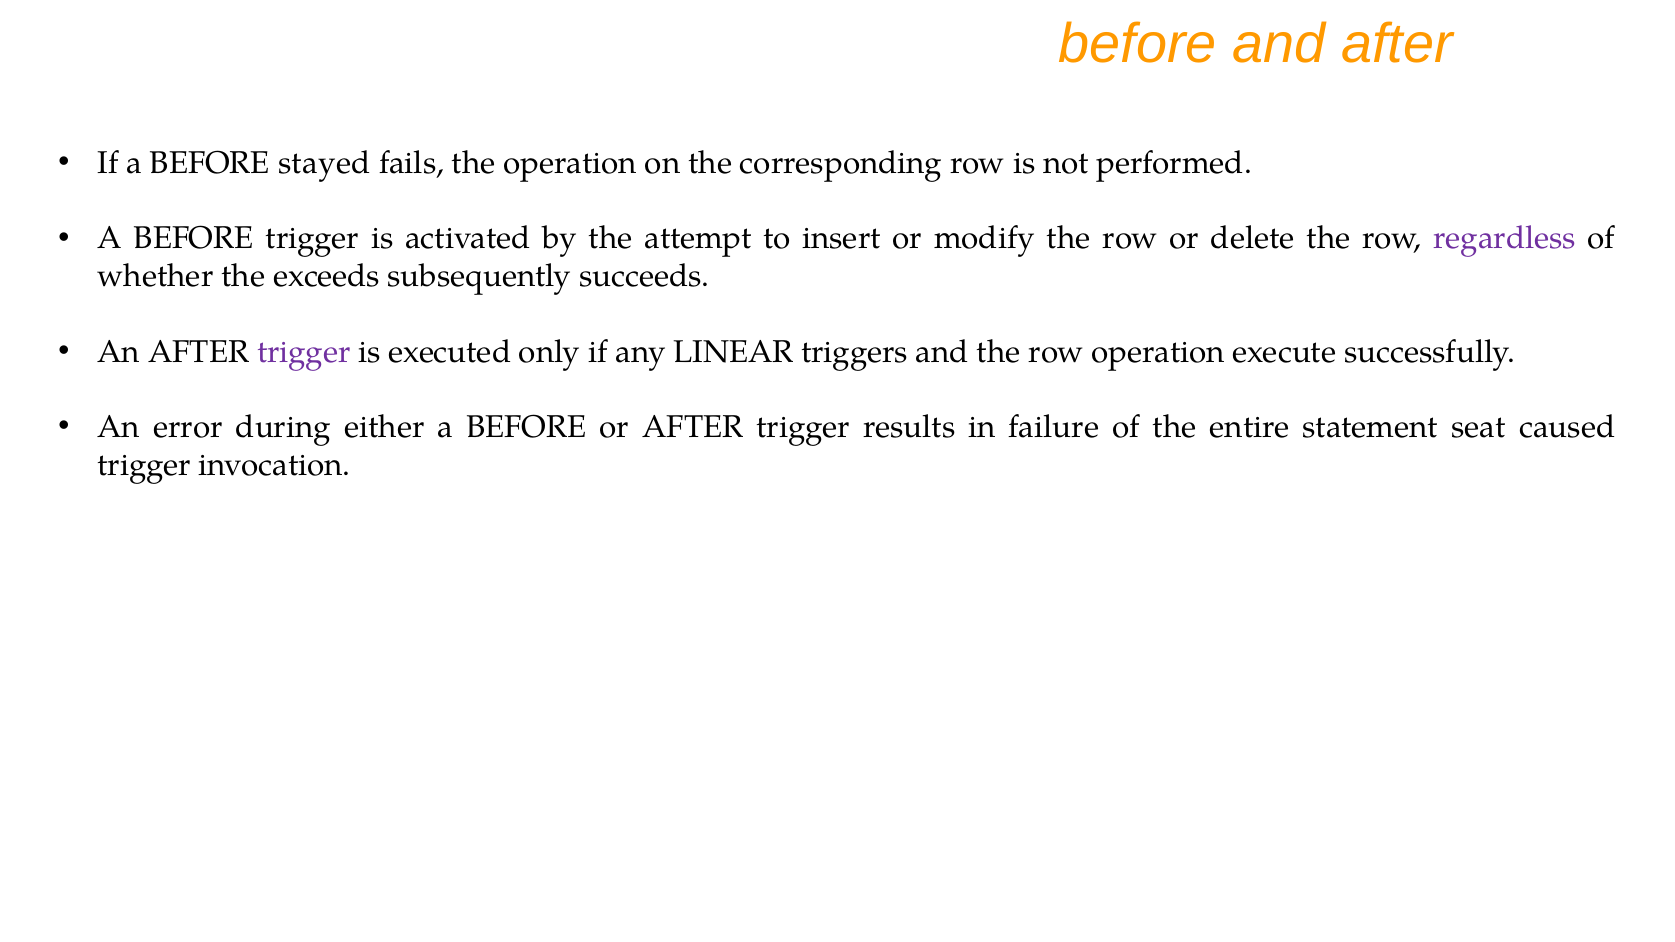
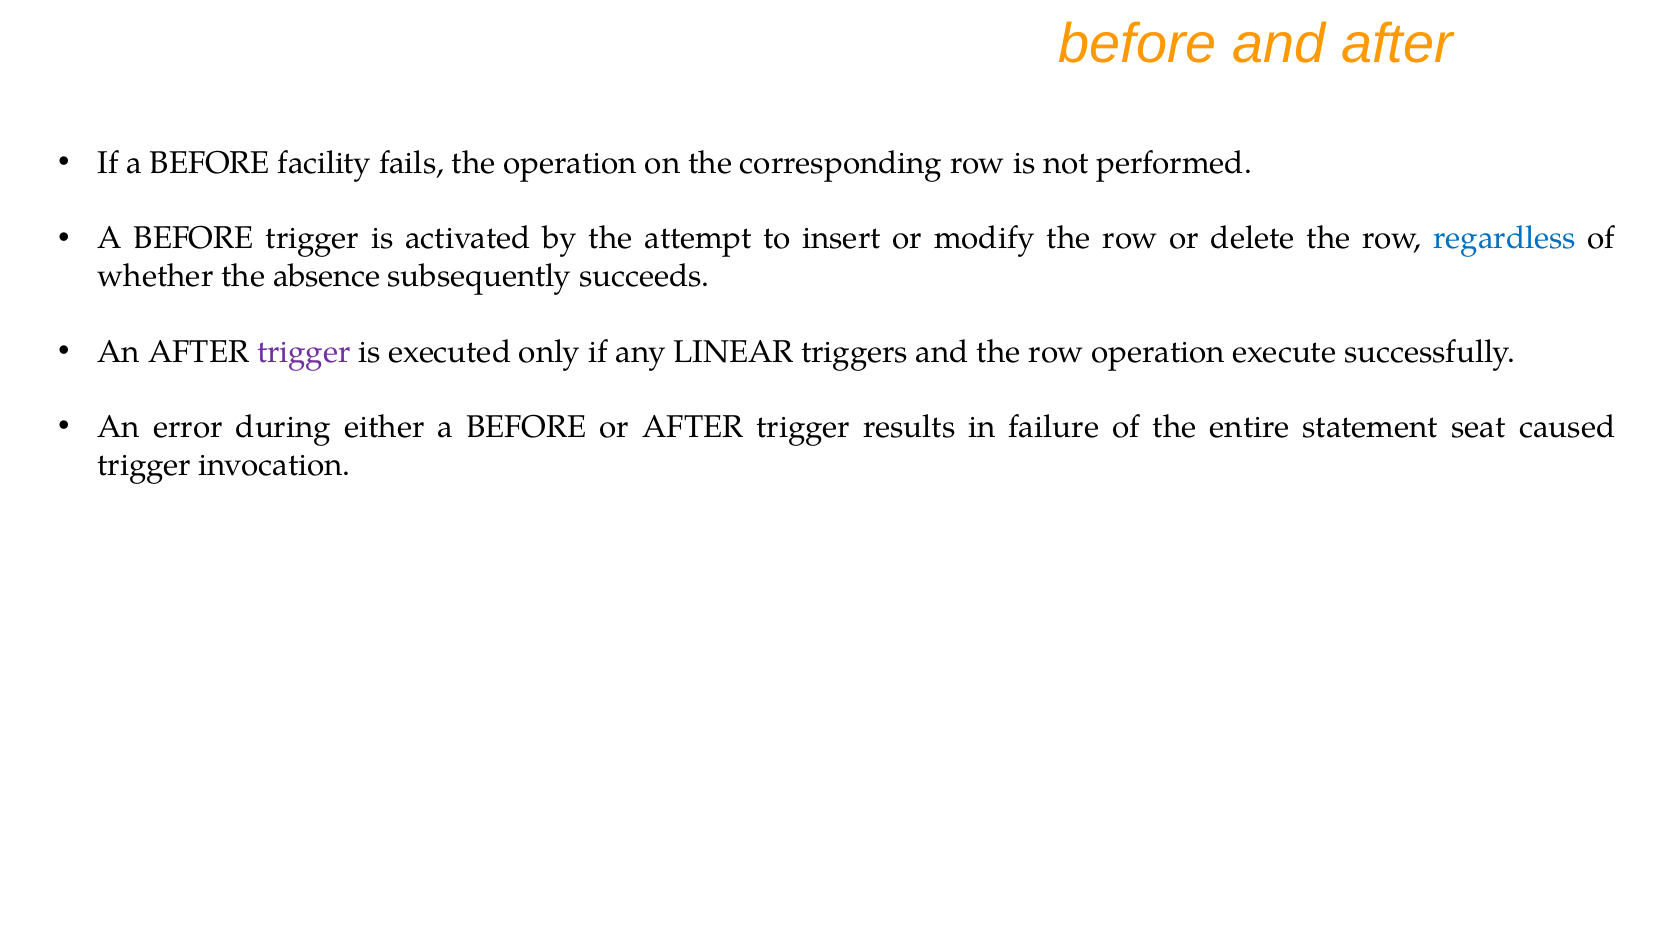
stayed: stayed -> facility (325, 163)
regardless colour: purple -> blue (1505, 239)
exceeds: exceeds -> absence (327, 276)
